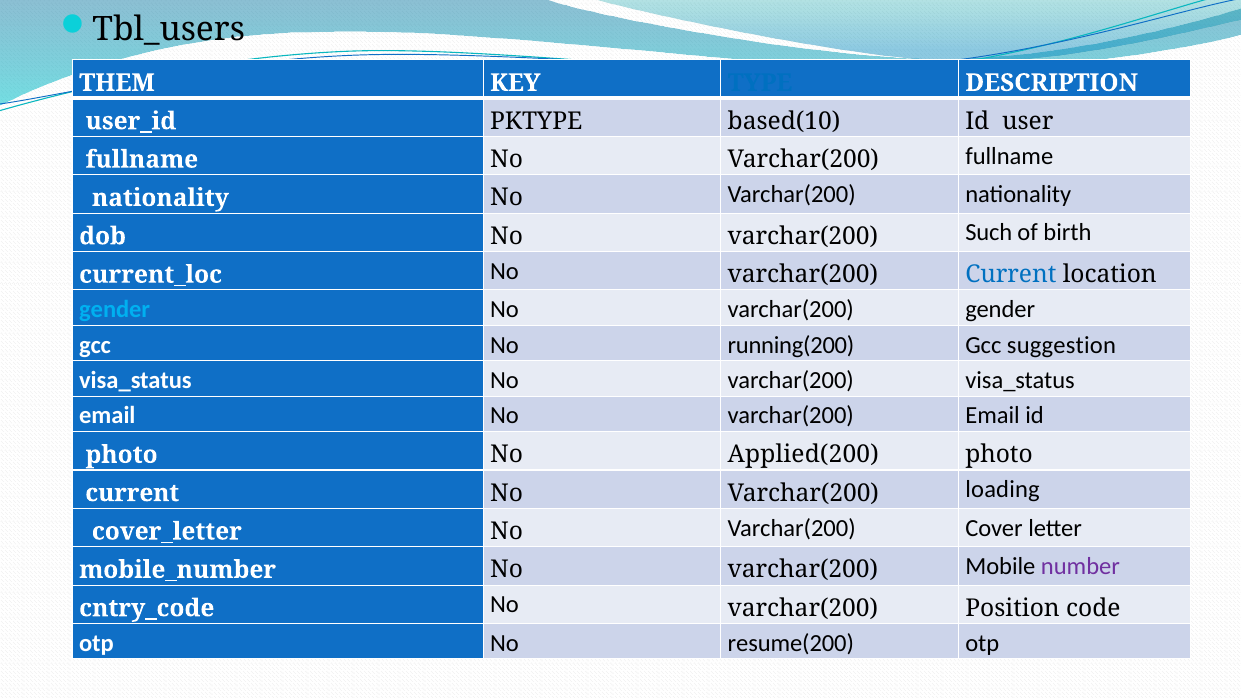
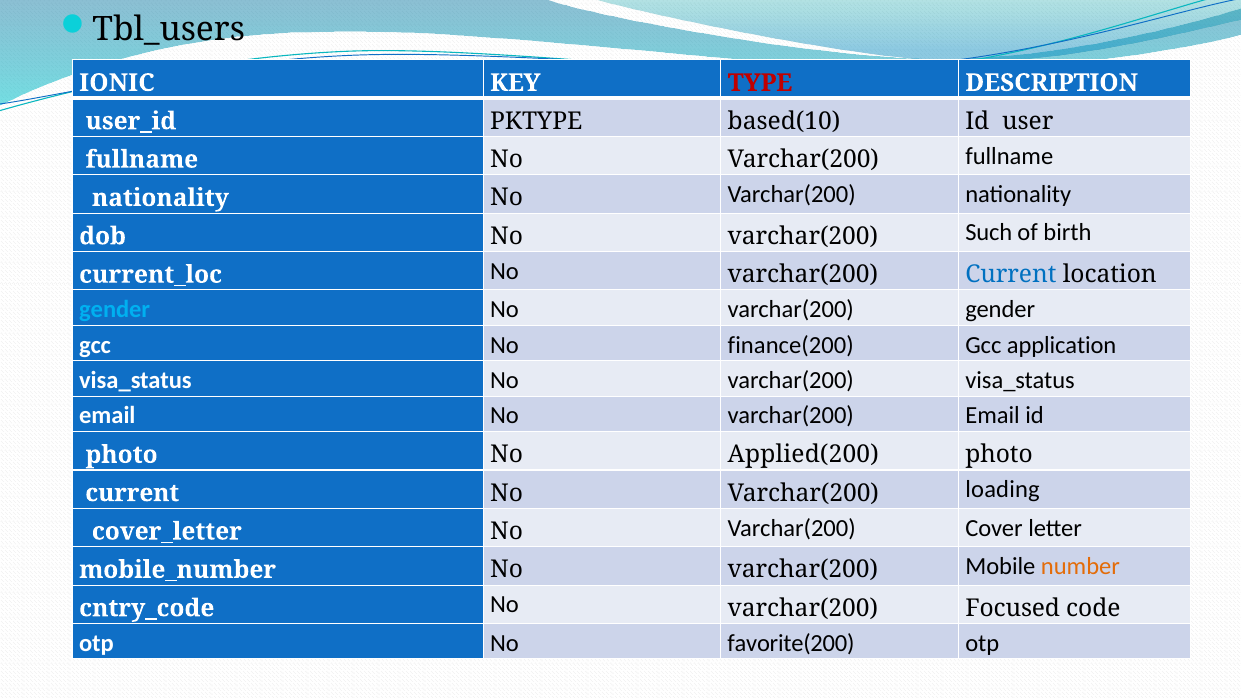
THEM: THEM -> IONIC (117, 83)
TYPE colour: blue -> red (760, 83)
running(200: running(200 -> finance(200 (791, 345)
suggestion: suggestion -> application (1062, 345)
number colour: purple -> orange (1080, 566)
Position: Position -> Focused (1013, 608)
resume(200: resume(200 -> favorite(200 (791, 643)
